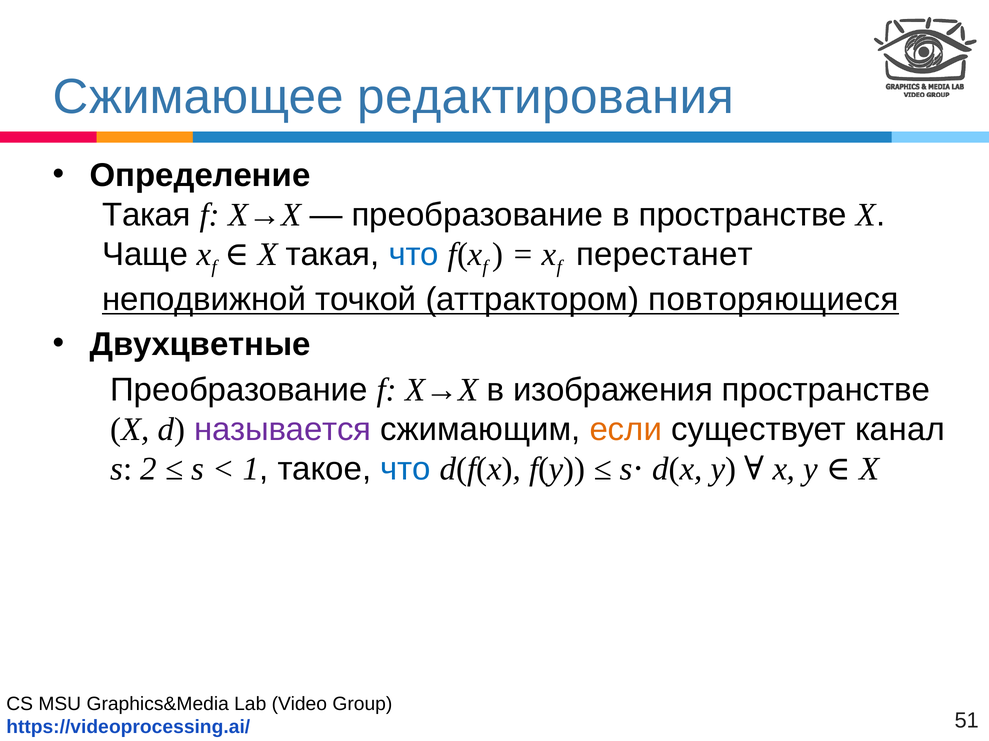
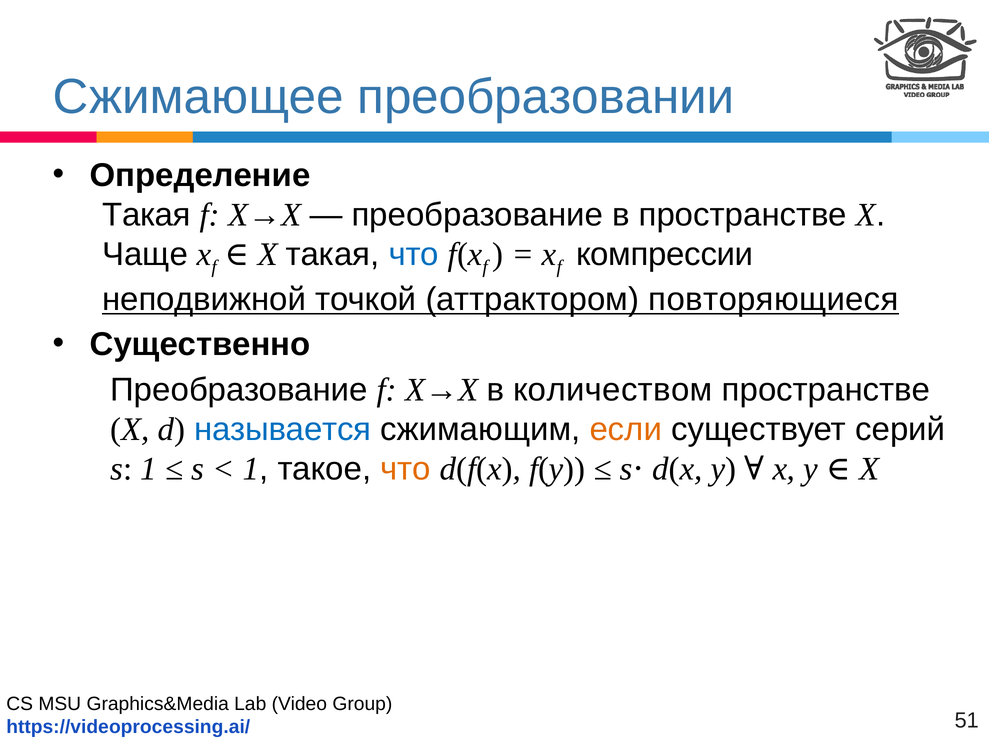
редактирования: редактирования -> преобразовании (546, 97)
перестанет: перестанет -> компрессии (665, 255)
Двухцветные: Двухцветные -> Существенно (200, 345)
изображения: изображения -> количеством (613, 390)
называется colour: purple -> blue (283, 430)
канал: канал -> серий (900, 430)
s 2: 2 -> 1 (149, 469)
что colour: blue -> orange (406, 469)
